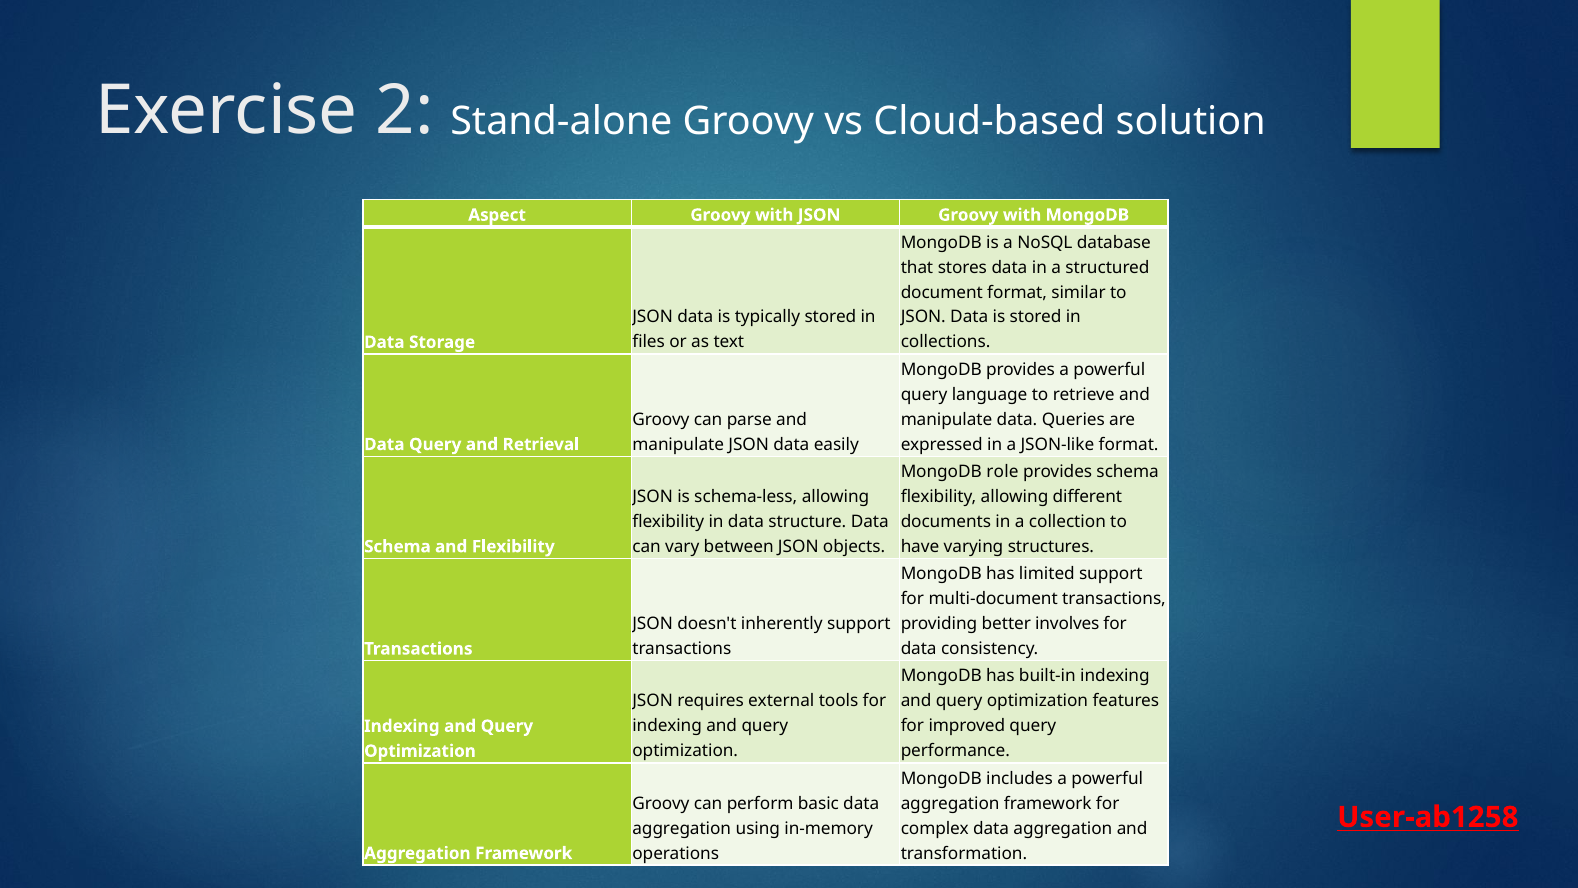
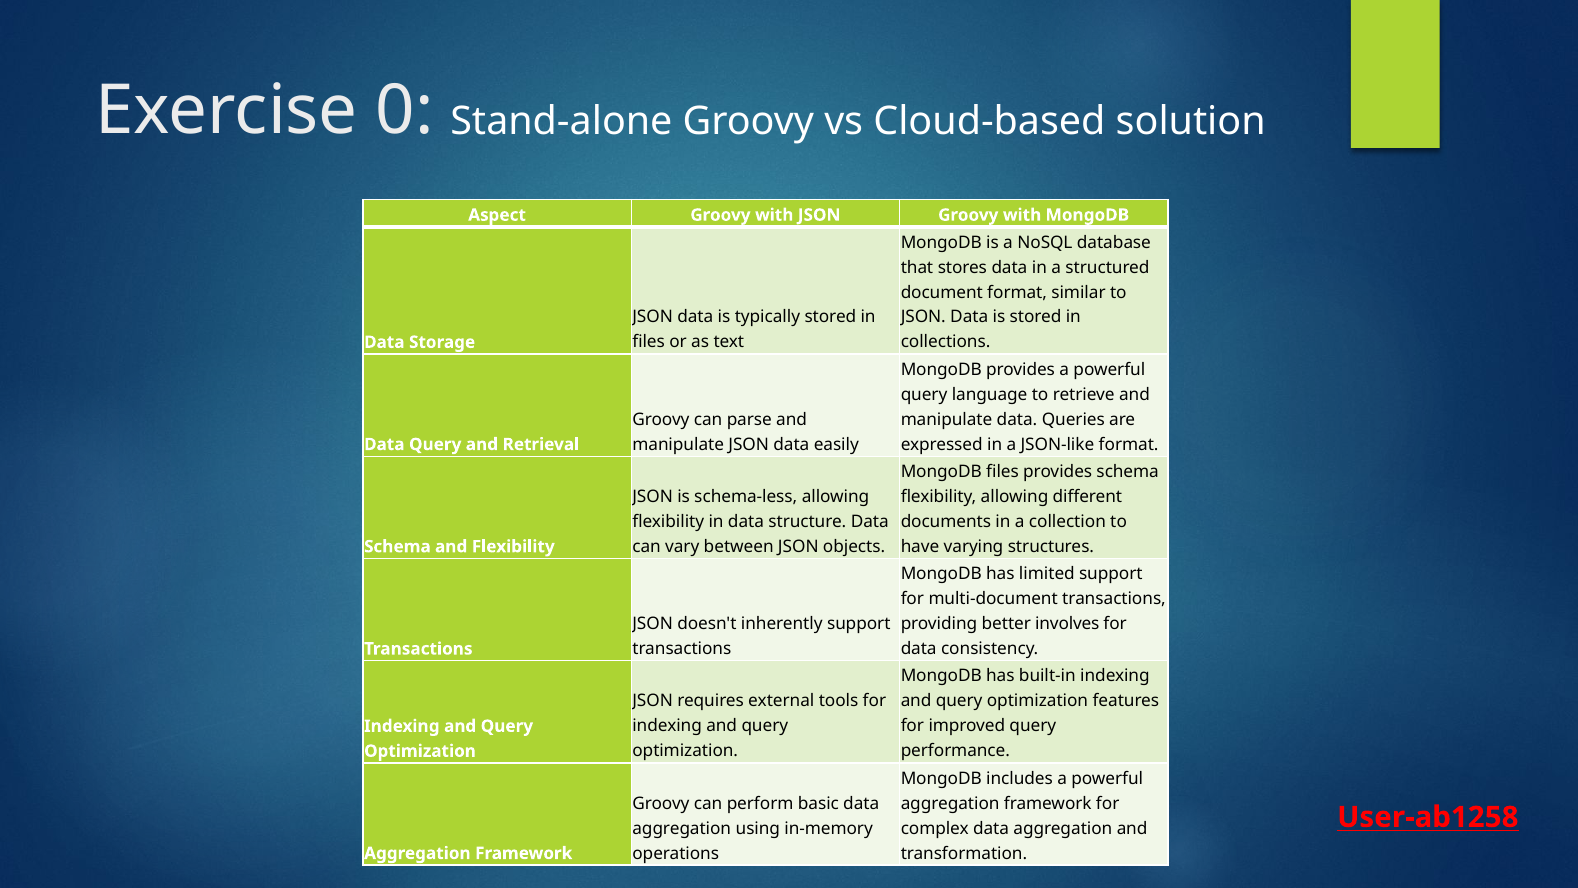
2: 2 -> 0 (405, 111)
MongoDB role: role -> files (1003, 472)
